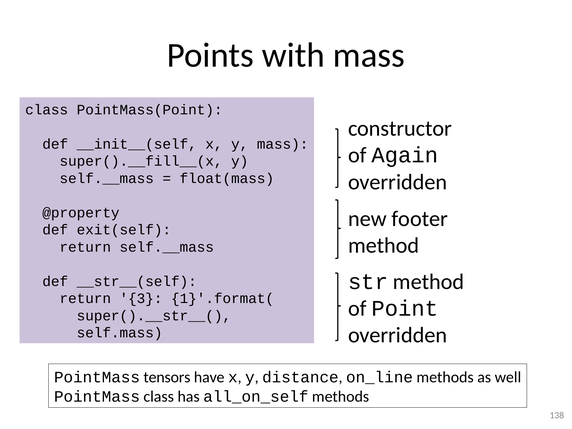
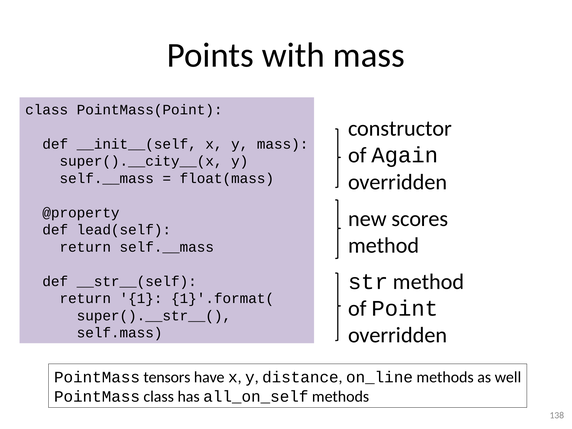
super().__fill__(x: super().__fill__(x -> super().__city__(x (141, 161)
footer: footer -> scores (420, 219)
exit(self: exit(self -> lead(self (124, 230)
3: 3 -> 1 (141, 299)
